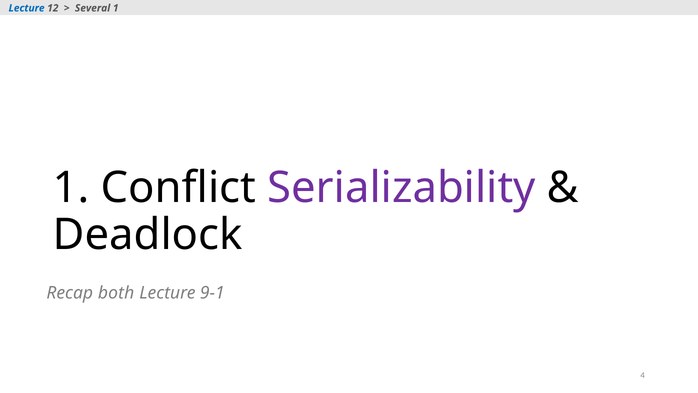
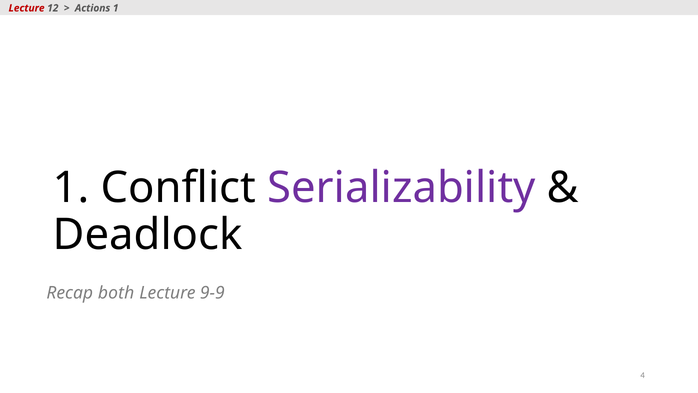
Lecture colour: blue -> red (27, 8)
Several: Several -> Actions (93, 8)
9-1: 9-1 -> 9-9 (212, 293)
